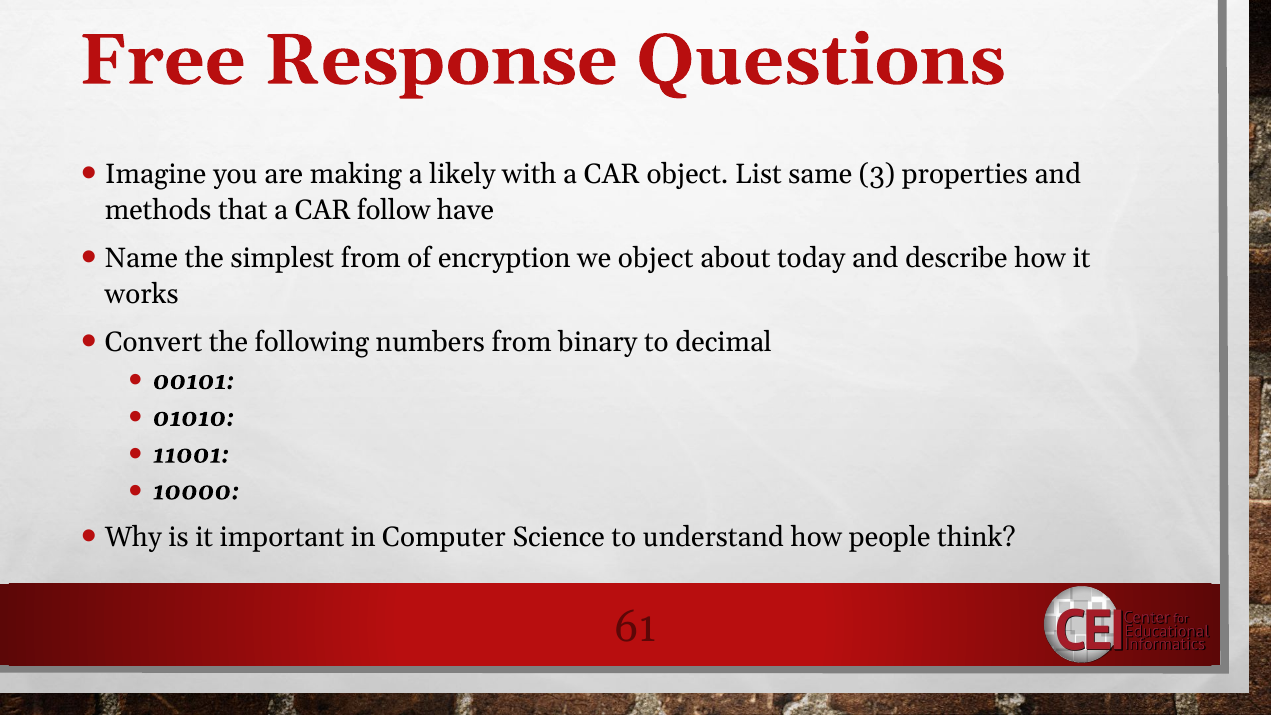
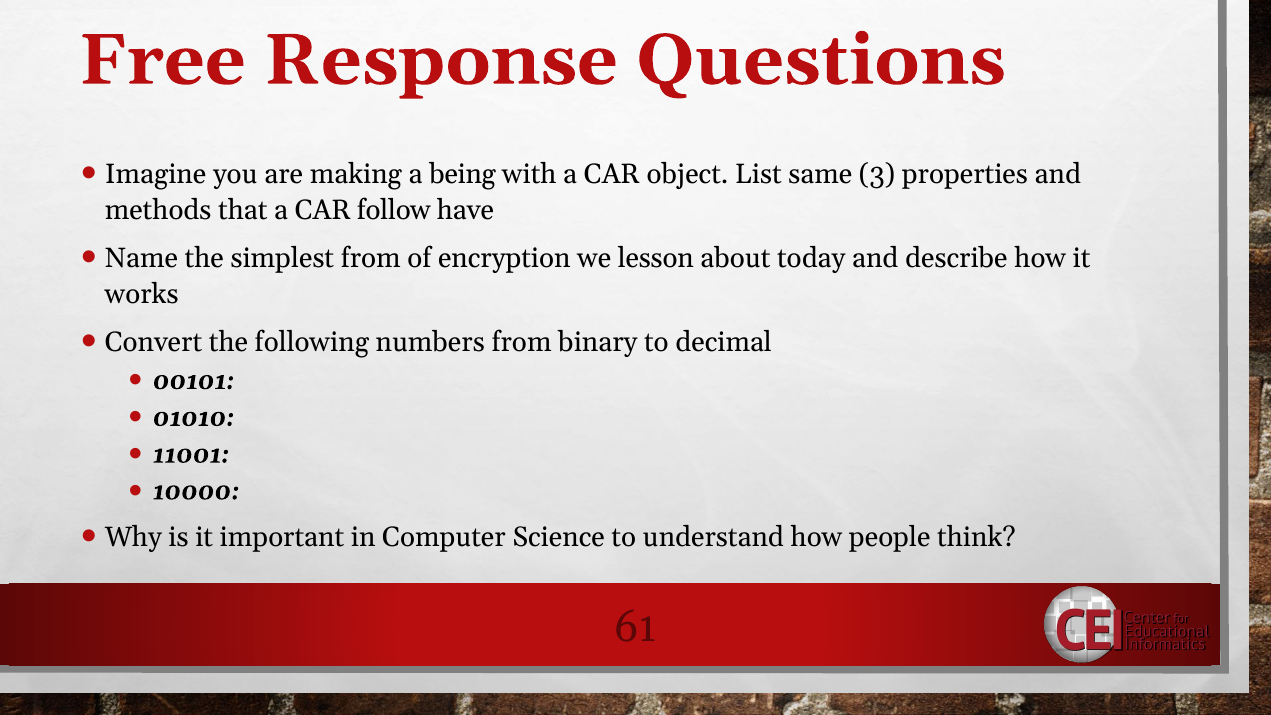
likely: likely -> being (463, 174)
we object: object -> lesson (656, 258)
